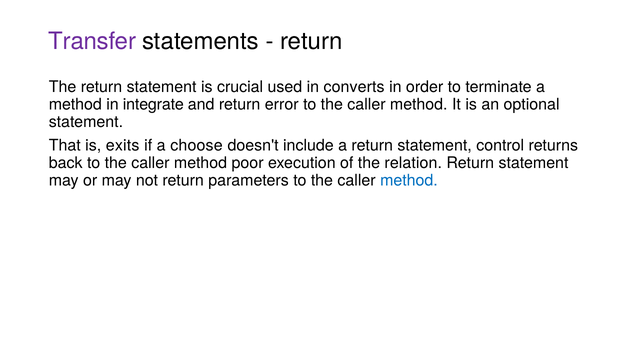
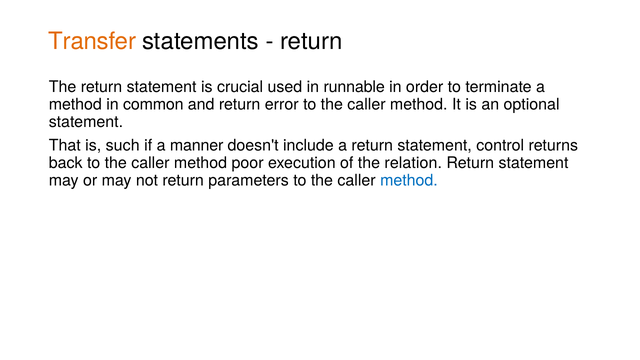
Transfer colour: purple -> orange (92, 41)
converts: converts -> runnable (354, 87)
integrate: integrate -> common (153, 104)
exits: exits -> such (123, 146)
choose: choose -> manner (197, 146)
